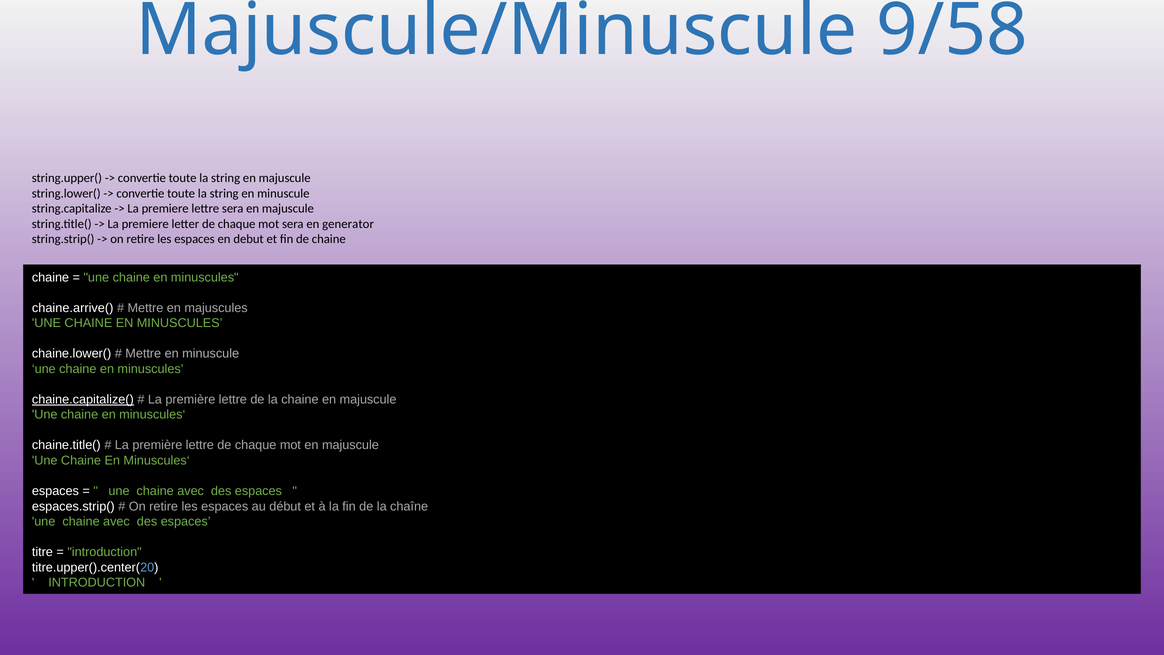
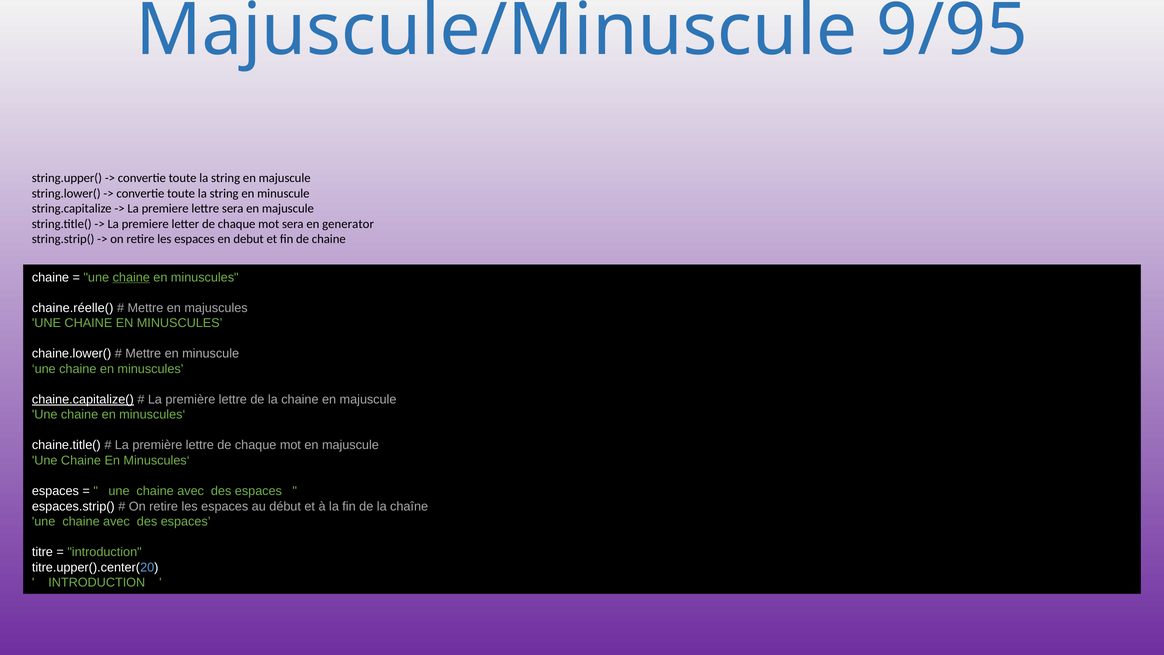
9/58: 9/58 -> 9/95 (952, 30)
chaine underline: none -> present (131, 277)
chaine.arrive(: chaine.arrive( -> chaine.réelle( (73, 308)
